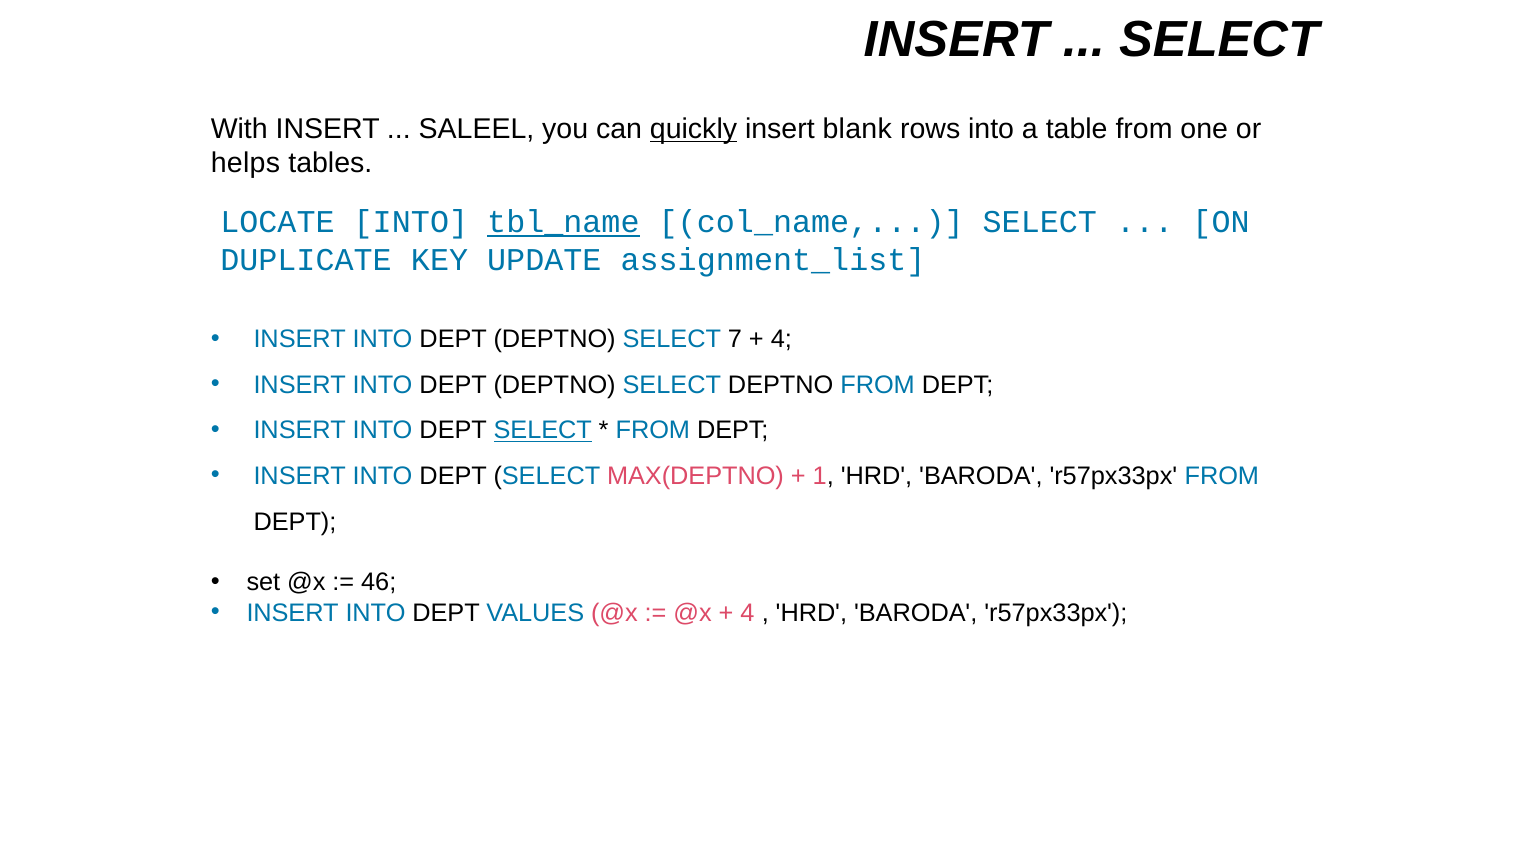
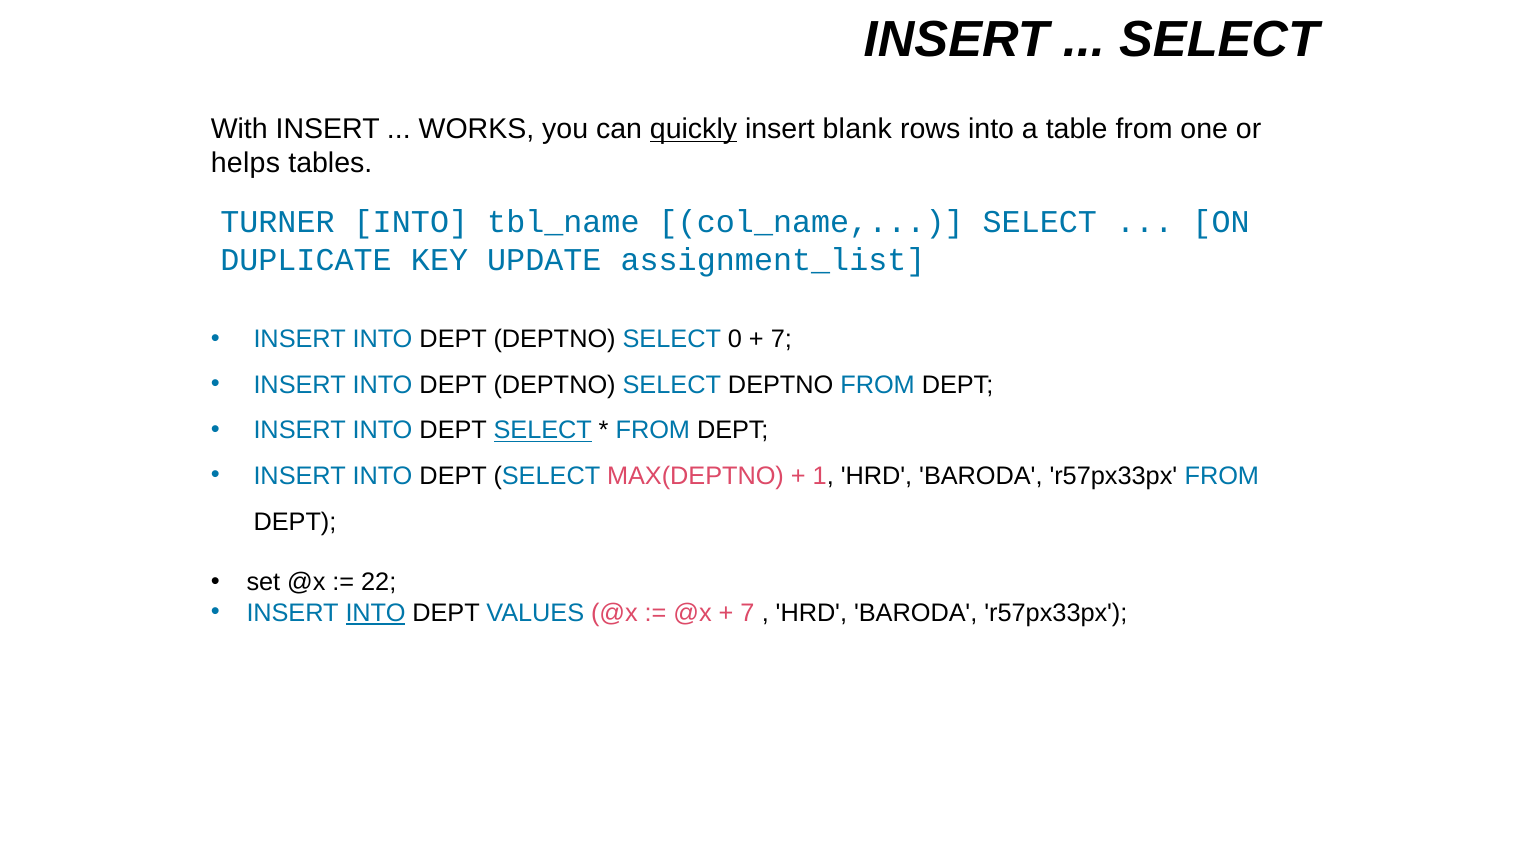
SALEEL: SALEEL -> WORKS (476, 129)
LOCATE: LOCATE -> TURNER (277, 222)
tbl_name underline: present -> none (563, 222)
7: 7 -> 0 (735, 339)
4: 4 -> 7 (781, 339)
46: 46 -> 22 (379, 582)
INTO underline: none -> present (376, 613)
4: 4 -> 7 (747, 613)
